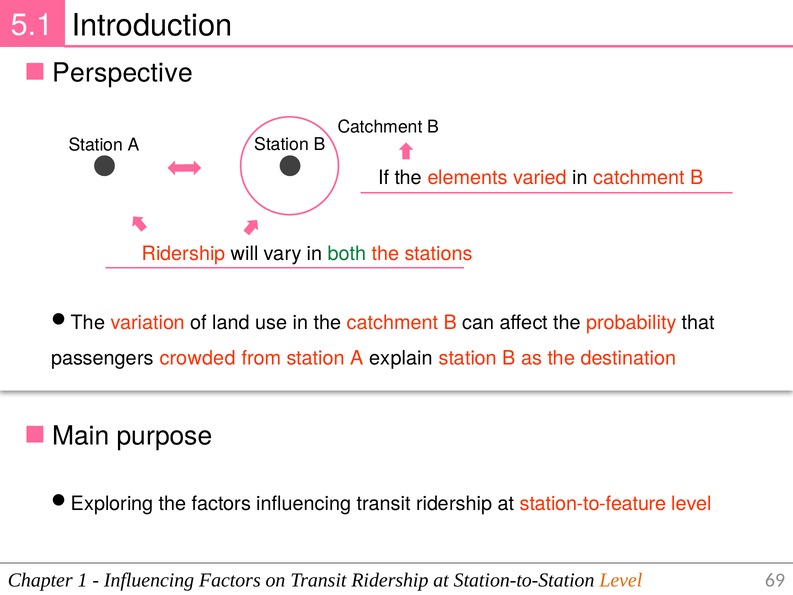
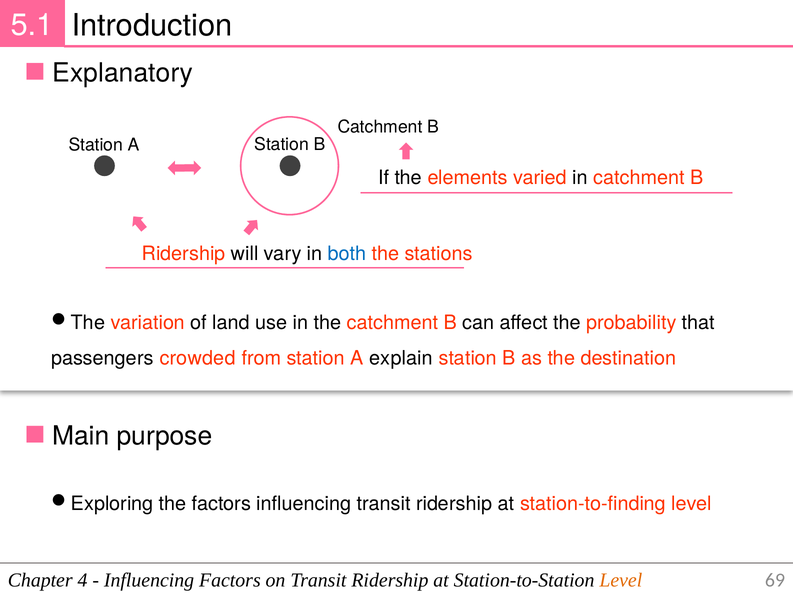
Perspective: Perspective -> Explanatory (123, 73)
both colour: green -> blue (347, 254)
station-to-feature: station-to-feature -> station-to-finding (593, 504)
1: 1 -> 4 (83, 580)
